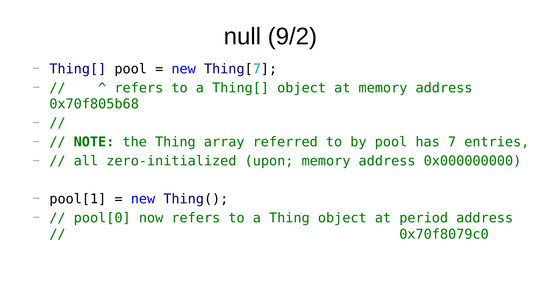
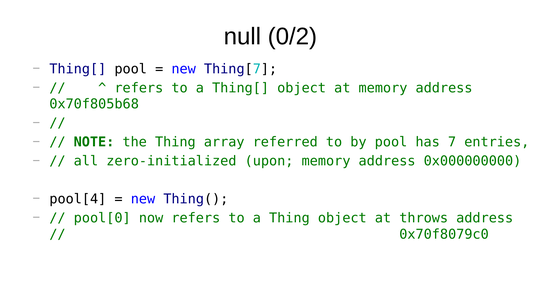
9/2: 9/2 -> 0/2 (292, 36)
pool[1: pool[1 -> pool[4 (78, 199)
period: period -> throws (424, 218)
